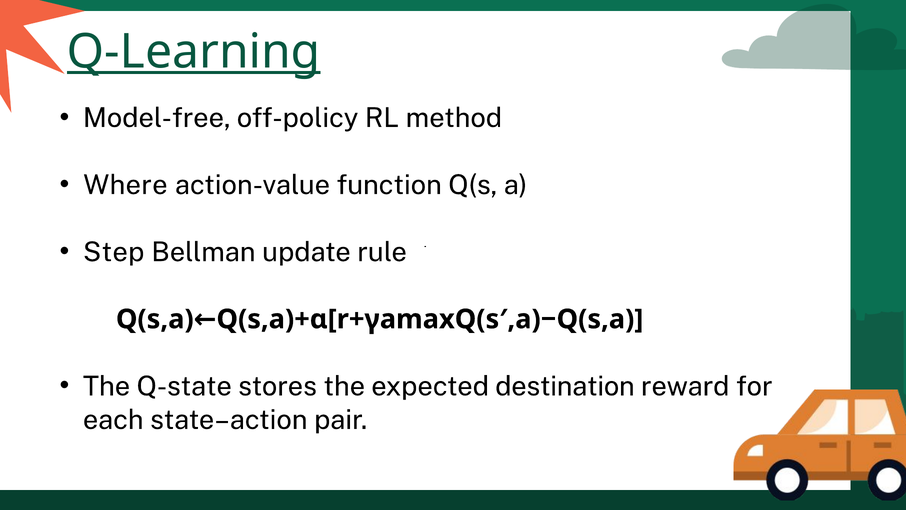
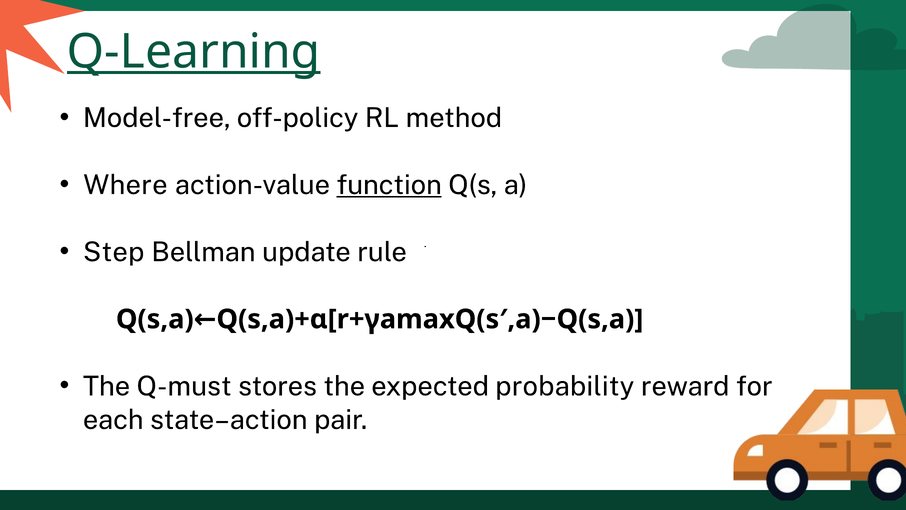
function underline: none -> present (389, 185)
Q-state: Q-state -> Q-must (184, 386)
destination: destination -> probability (565, 386)
